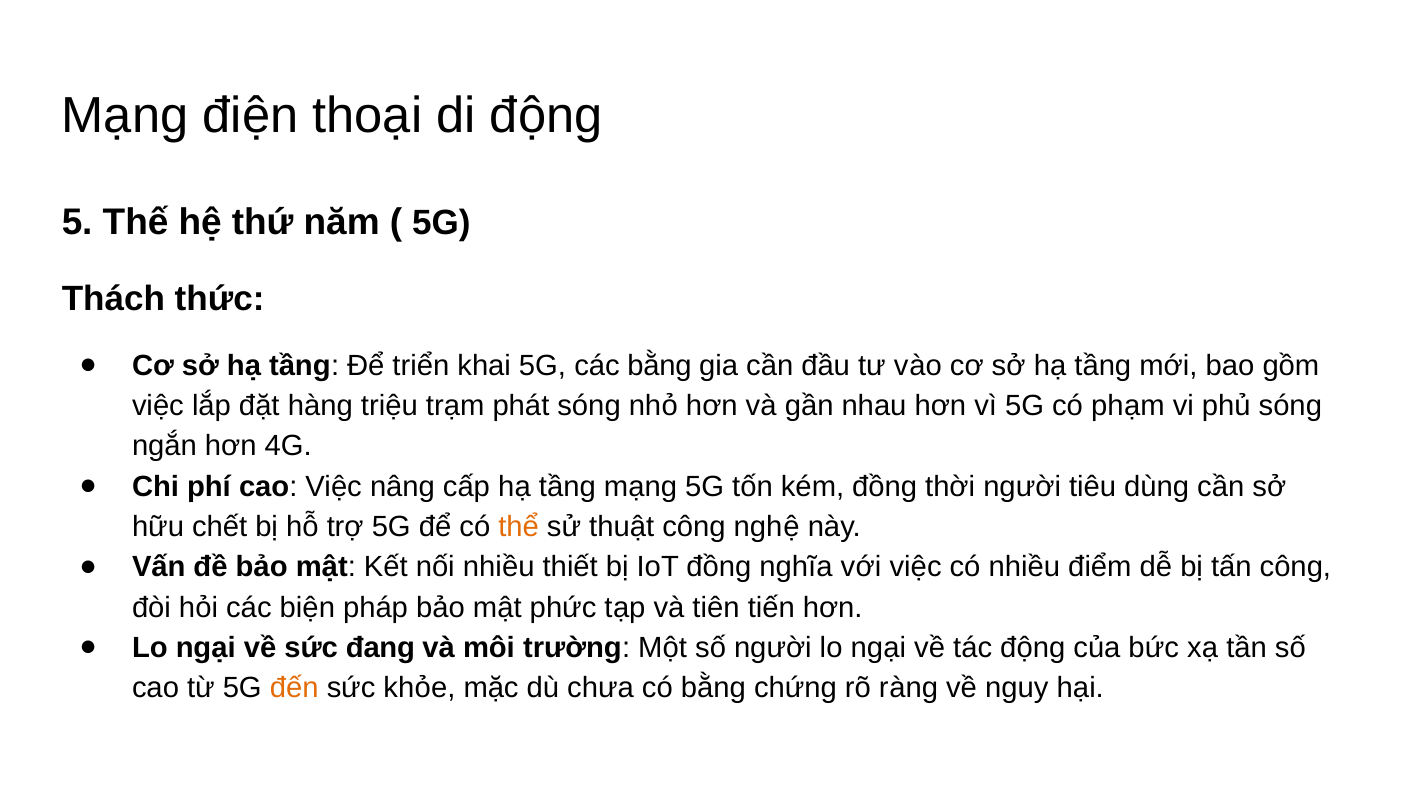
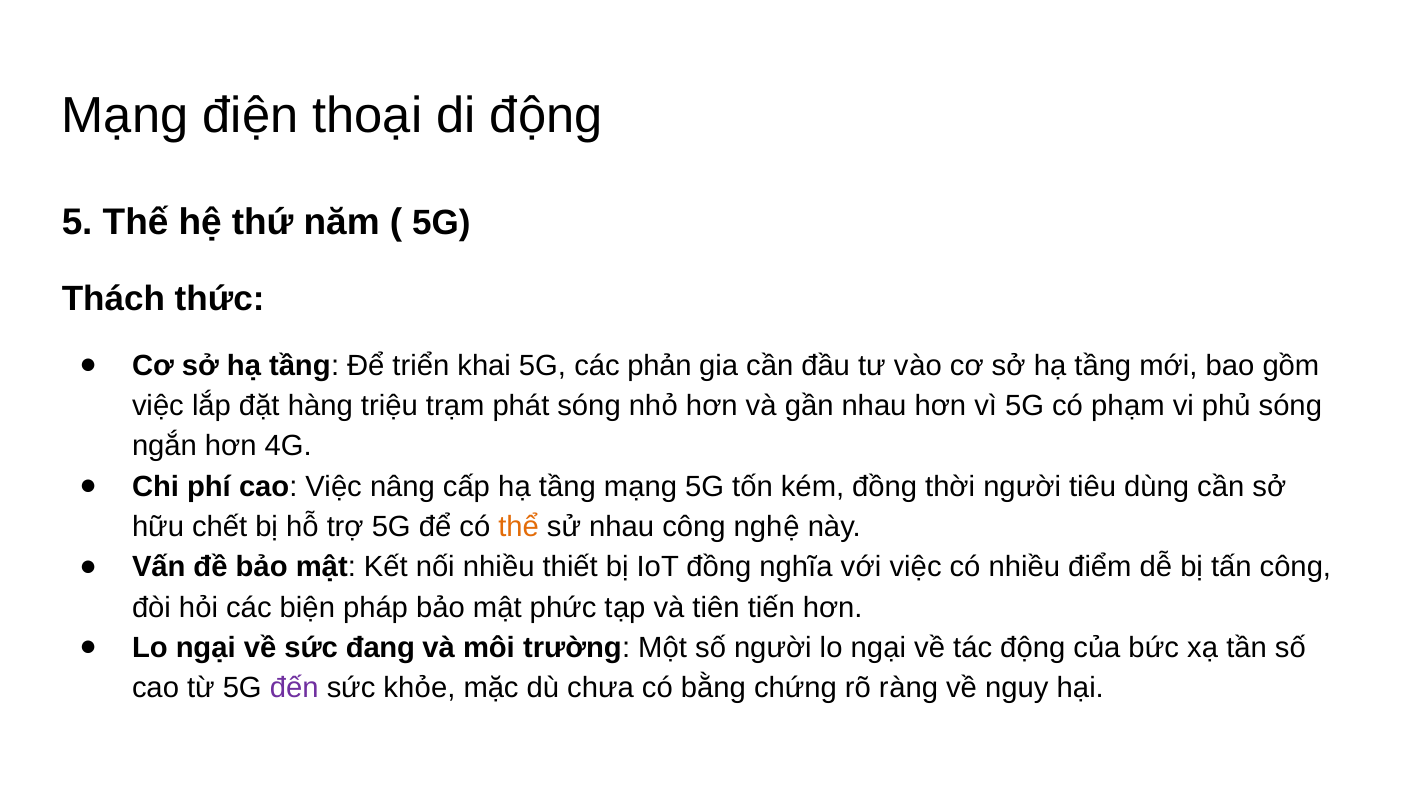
các bằng: bằng -> phản (659, 366)
sử thuật: thuật -> nhau (622, 527)
đến colour: orange -> purple (294, 688)
